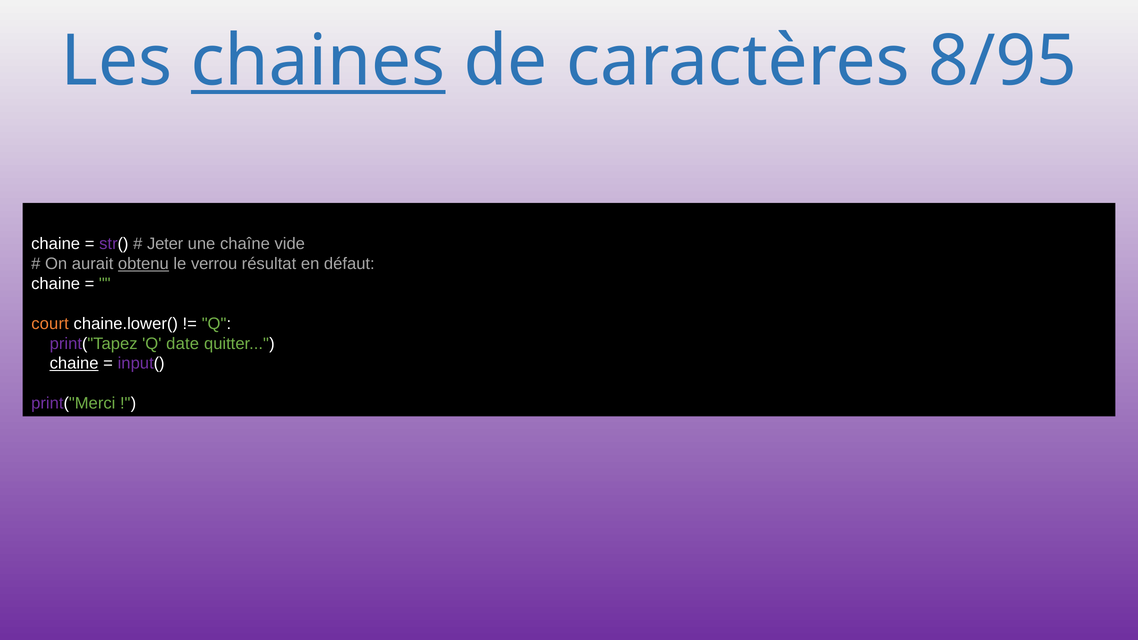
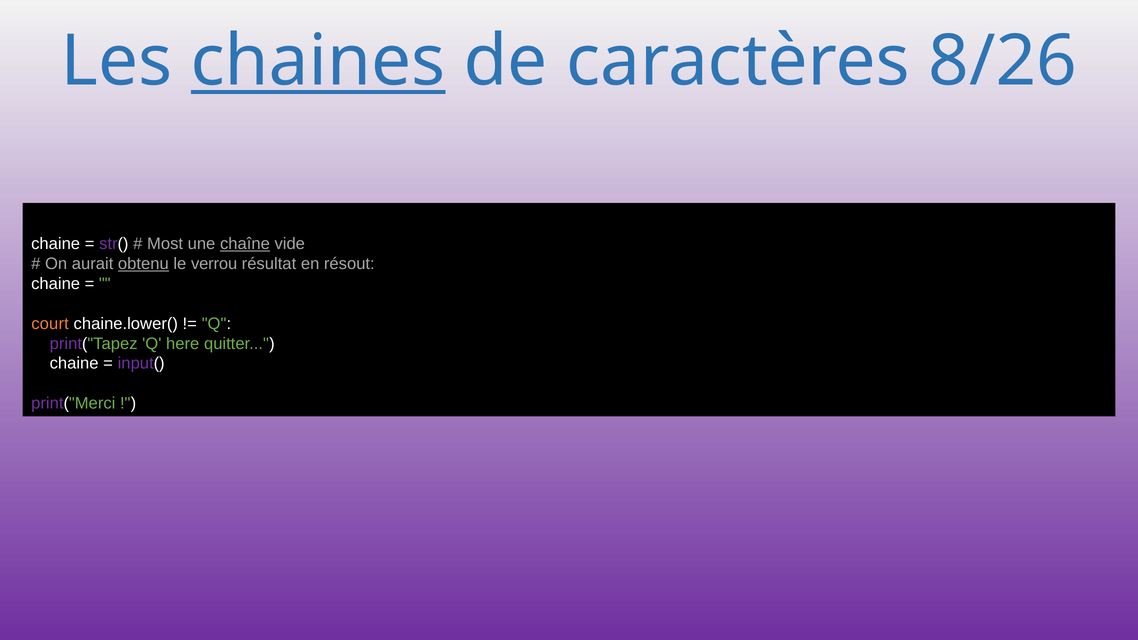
8/95: 8/95 -> 8/26 (1003, 61)
Jeter: Jeter -> Most (165, 244)
chaîne underline: none -> present (245, 244)
défaut: défaut -> résout (349, 264)
date: date -> here (183, 344)
chaine underline: present -> none (74, 364)
